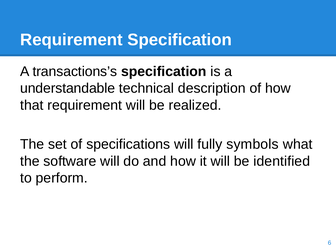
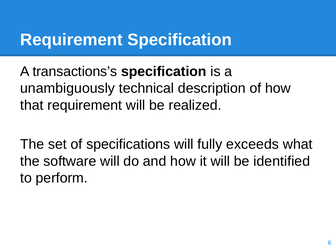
understandable: understandable -> unambiguously (68, 88)
symbols: symbols -> exceeds (253, 144)
